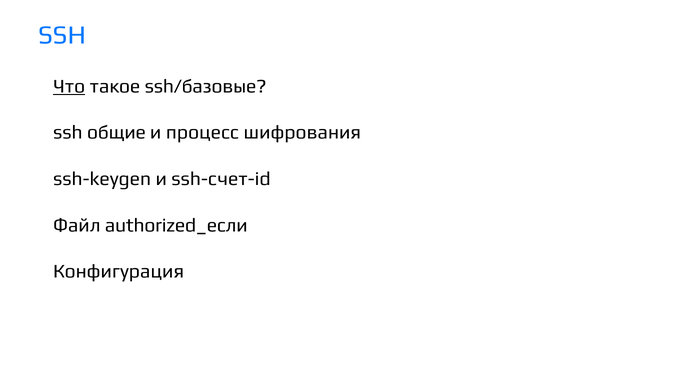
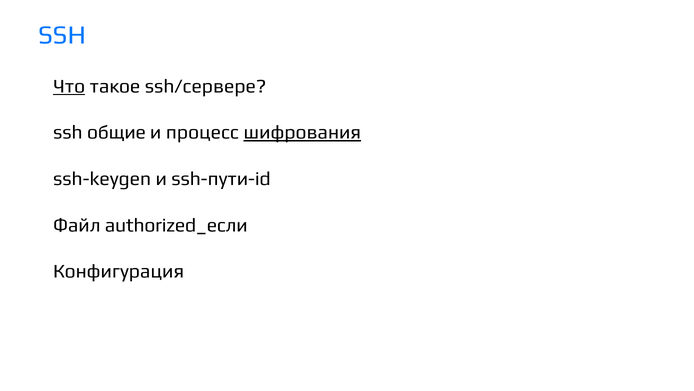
ssh/базовые: ssh/базовые -> ssh/сервере (205, 86)
шифрования underline: none -> present (302, 132)
ssh-счет-id: ssh-счет-id -> ssh-пути-id (221, 179)
